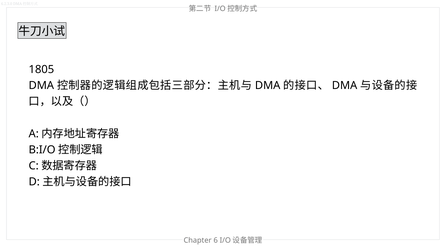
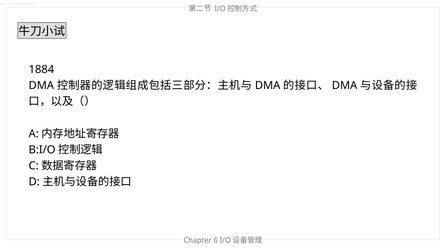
1805: 1805 -> 1884 (41, 69)
